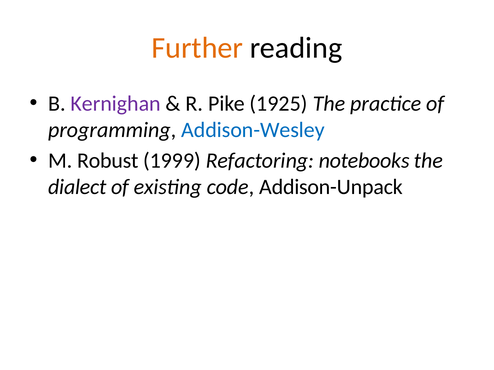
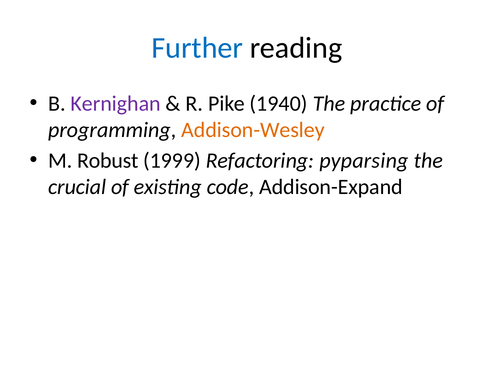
Further colour: orange -> blue (197, 48)
1925: 1925 -> 1940 (279, 104)
Addison-Wesley colour: blue -> orange (253, 130)
notebooks: notebooks -> pyparsing (364, 161)
dialect: dialect -> crucial (77, 187)
Addison-Unpack: Addison-Unpack -> Addison-Expand (331, 187)
